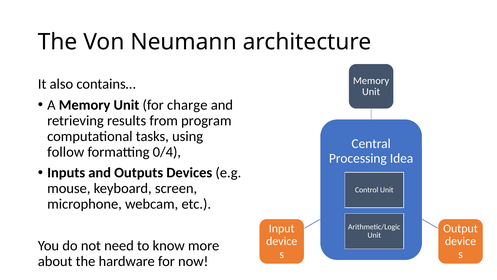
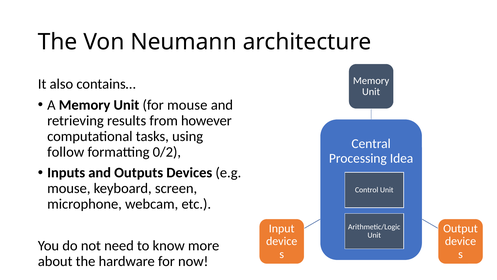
for charge: charge -> mouse (187, 105)
program: program -> however (206, 120)
0/4: 0/4 -> 0/2 (167, 152)
